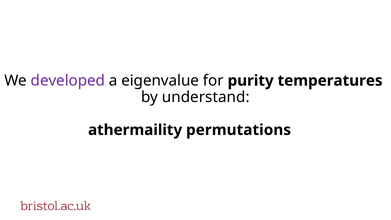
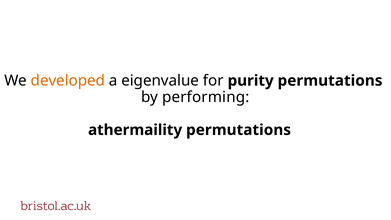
developed colour: purple -> orange (68, 81)
purity temperatures: temperatures -> permutations (330, 81)
understand: understand -> performing (206, 97)
